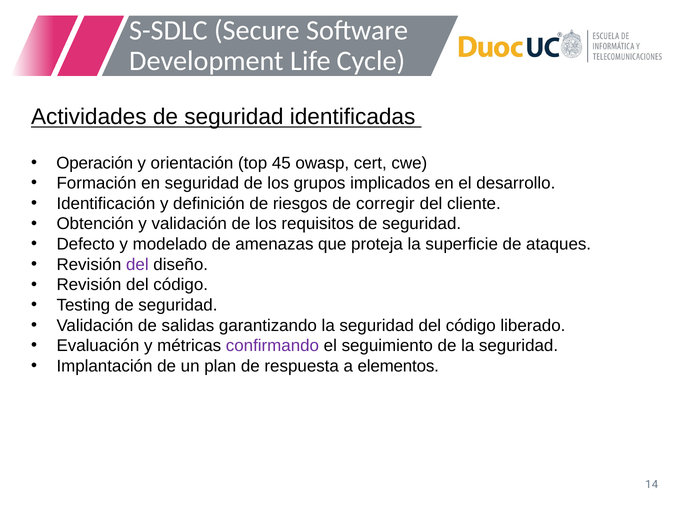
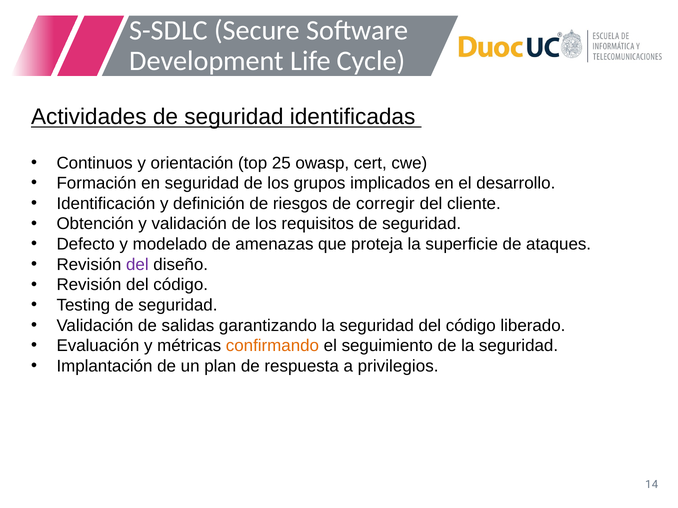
Operación: Operación -> Continuos (95, 163)
45: 45 -> 25 (281, 163)
confirmando colour: purple -> orange (272, 346)
elementos: elementos -> privilegios (398, 366)
